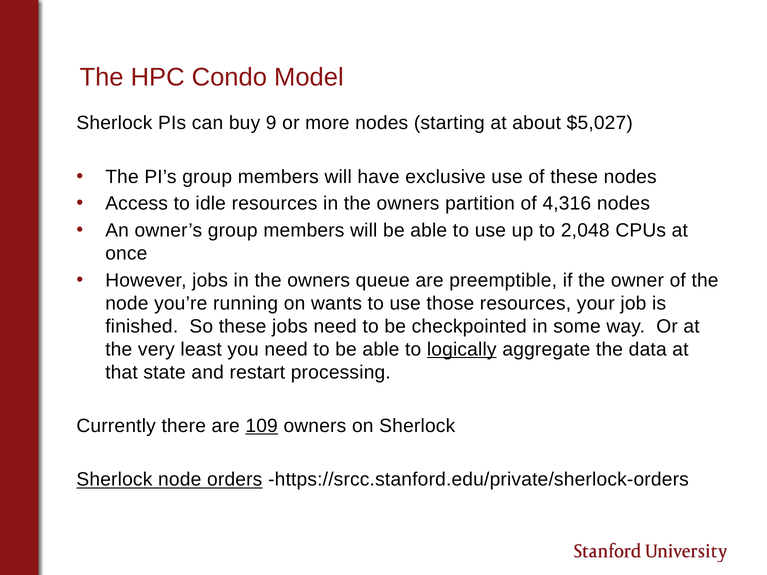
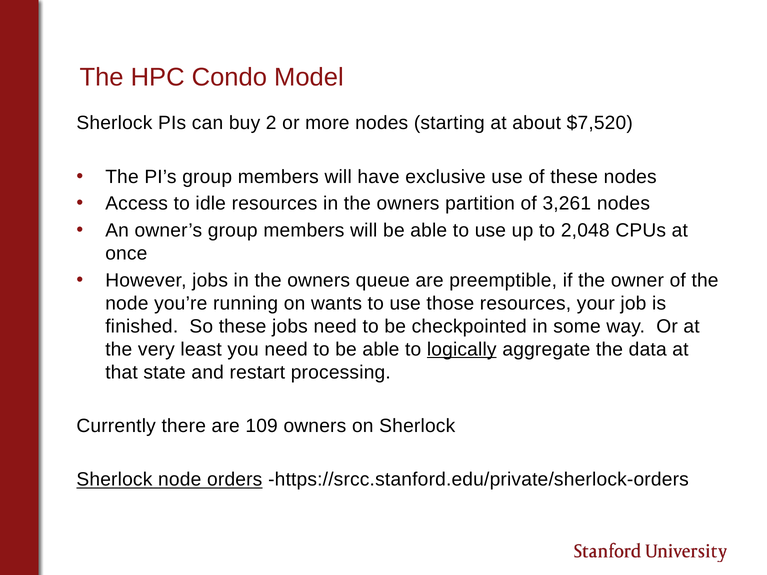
9: 9 -> 2 (271, 123)
$5,027: $5,027 -> $7,520 (600, 123)
4,316: 4,316 -> 3,261 (567, 204)
109 underline: present -> none (262, 426)
